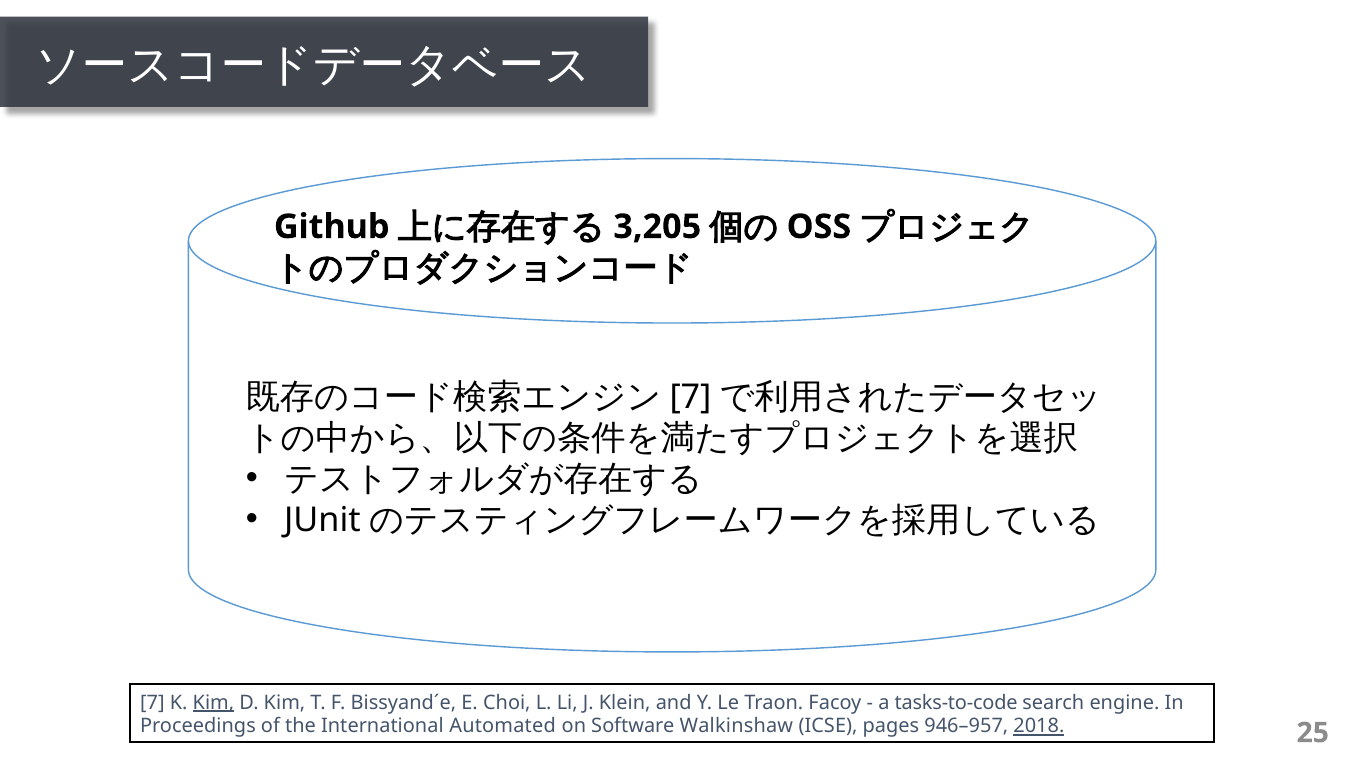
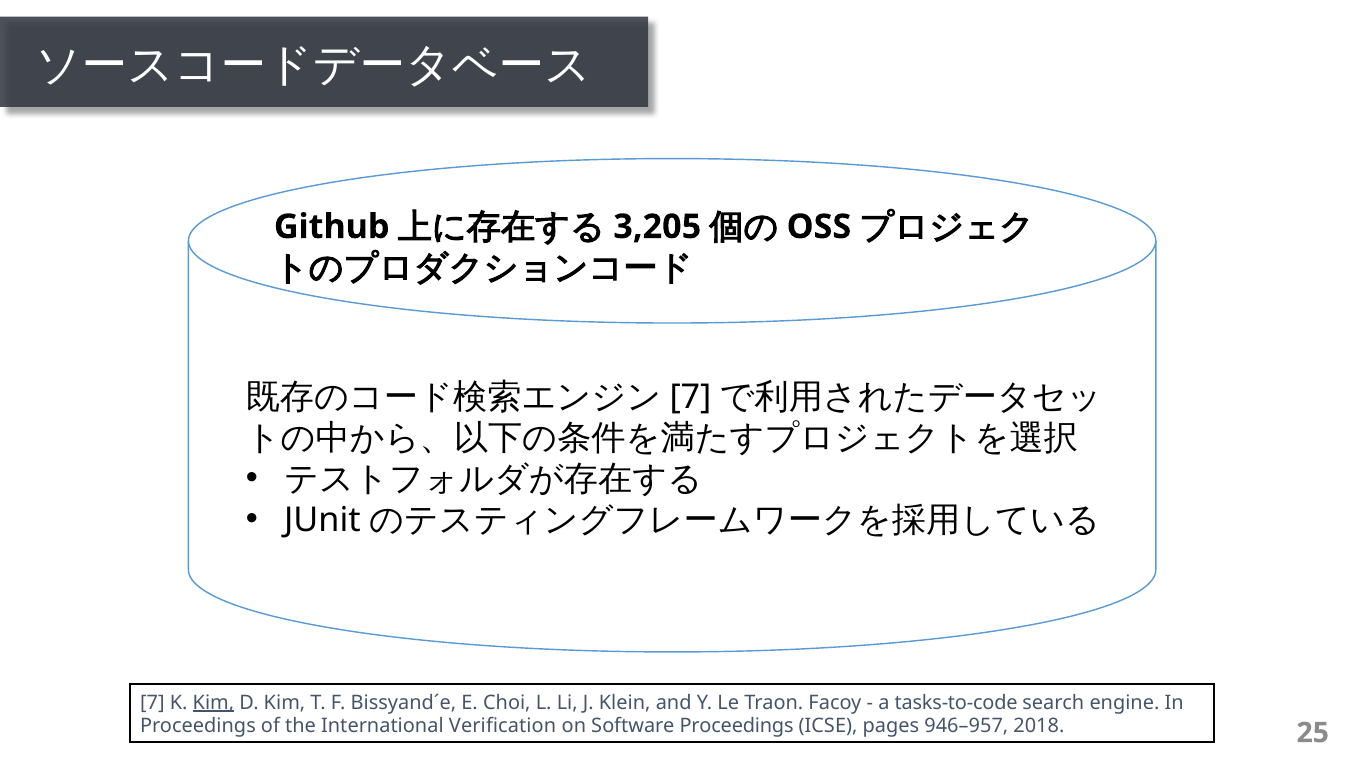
Automated: Automated -> Veriﬁcation (503, 726)
Software Walkinshaw: Walkinshaw -> Proceedings (737, 726)
2018 underline: present -> none (1039, 726)
